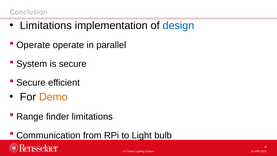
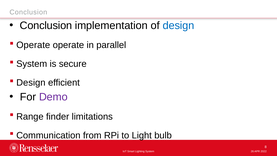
Limitations: Limitations -> Conclusion (46, 25)
Secure: Secure -> Design (31, 83)
Demo colour: orange -> purple (53, 97)
